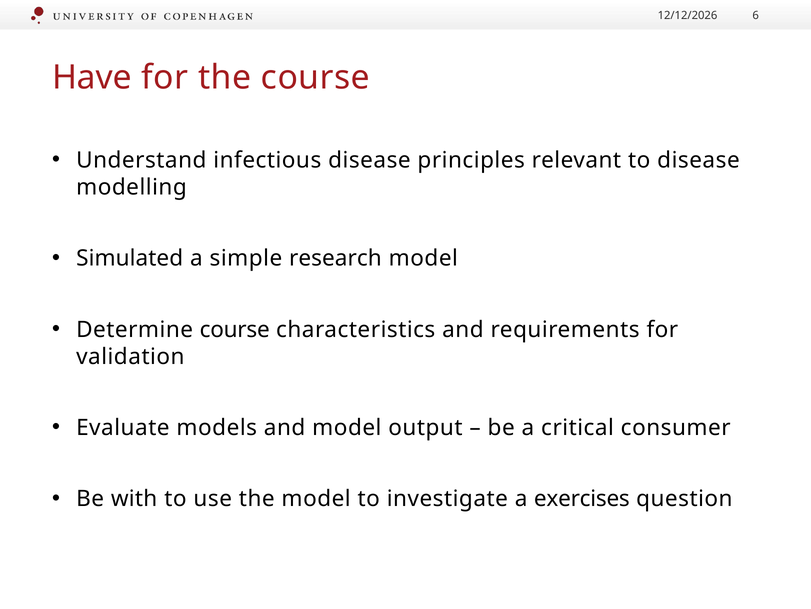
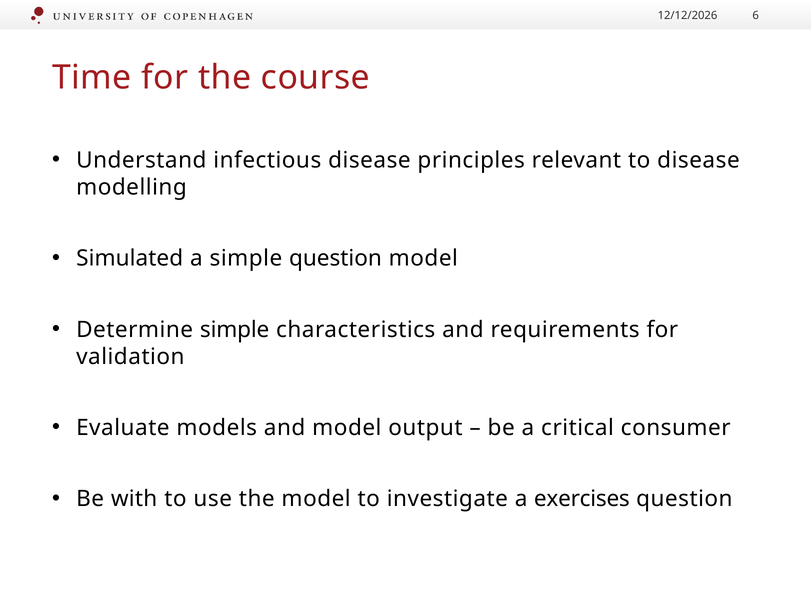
Have: Have -> Time (92, 78)
simple research: research -> question (335, 258)
Determine course: course -> simple (235, 329)
